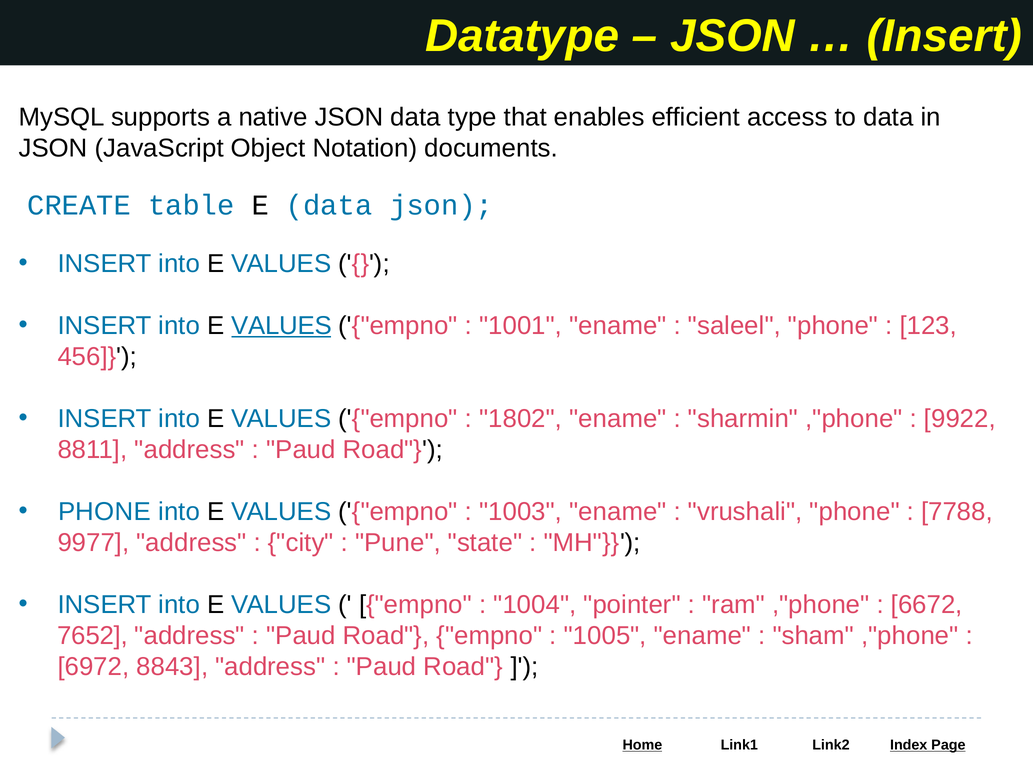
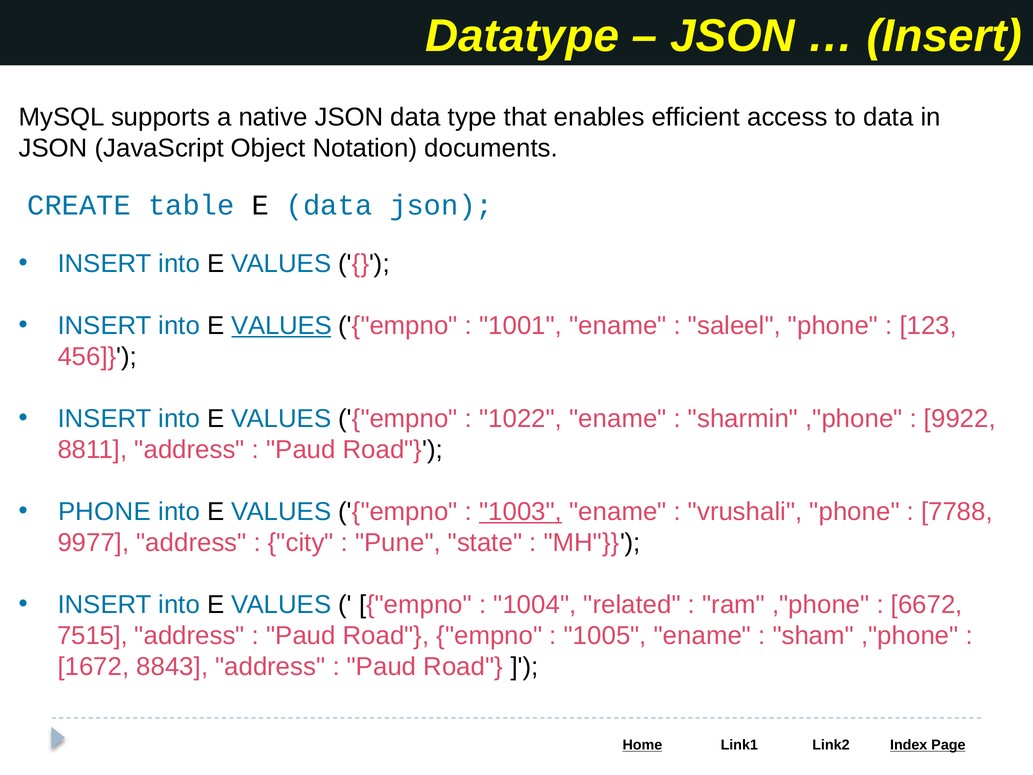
1802: 1802 -> 1022 (521, 418)
1003 underline: none -> present (521, 511)
pointer: pointer -> related (632, 604)
7652: 7652 -> 7515 (93, 635)
6972: 6972 -> 1672 (93, 666)
